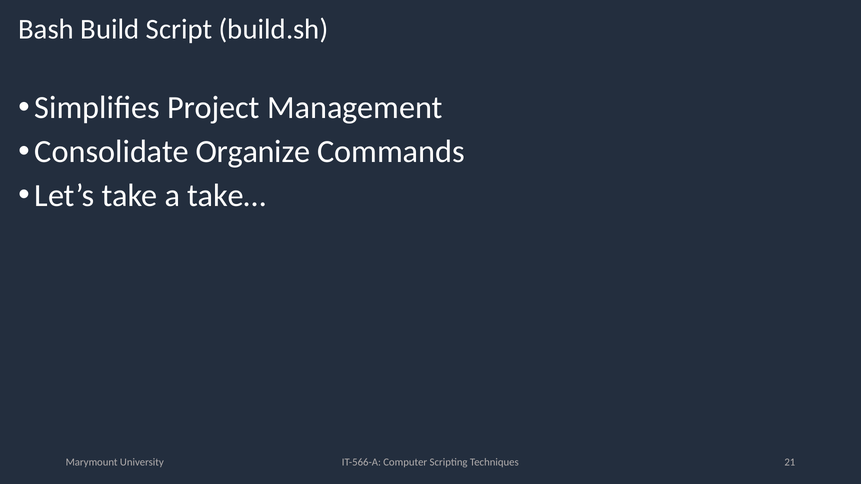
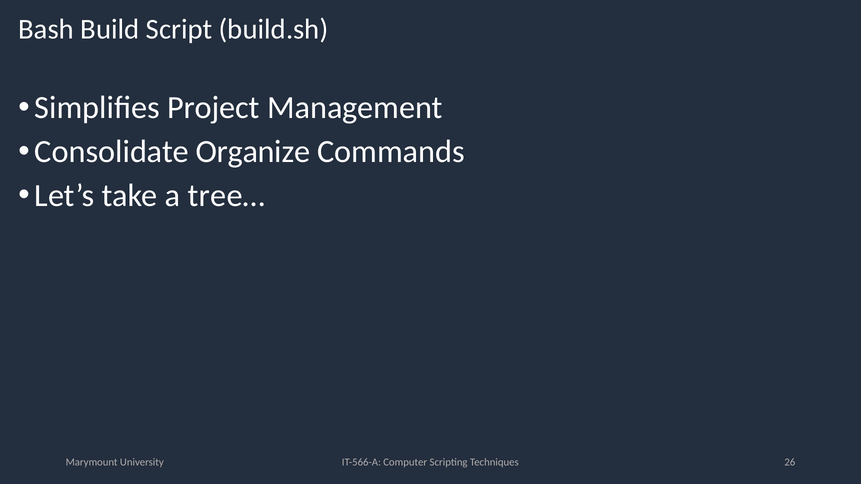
take…: take… -> tree… (226, 195)
21: 21 -> 26 (790, 462)
